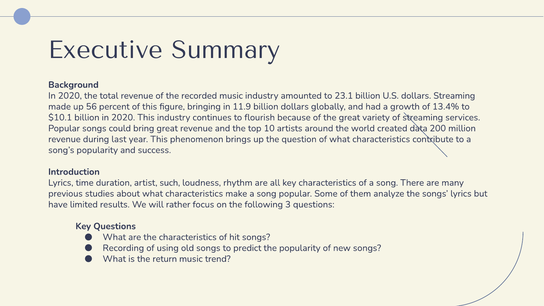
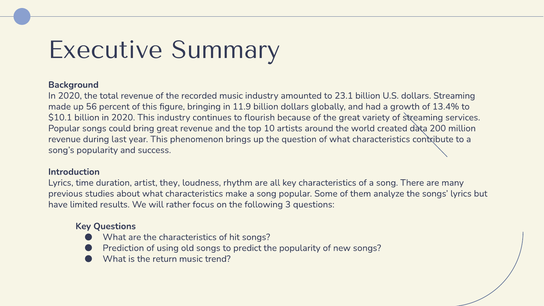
such: such -> they (170, 183)
Recording: Recording -> Prediction (123, 248)
